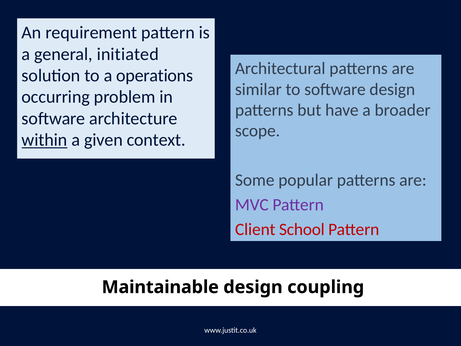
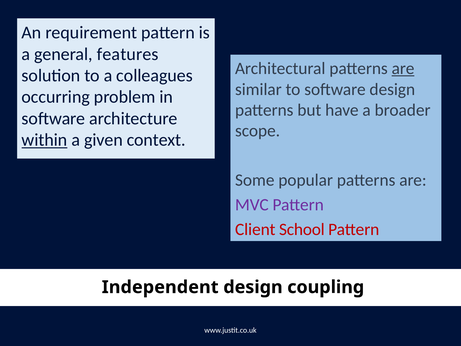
initiated: initiated -> features (128, 54)
are underline: none -> present (403, 68)
operations: operations -> colleagues (155, 76)
Maintainable: Maintainable -> Independent (160, 287)
